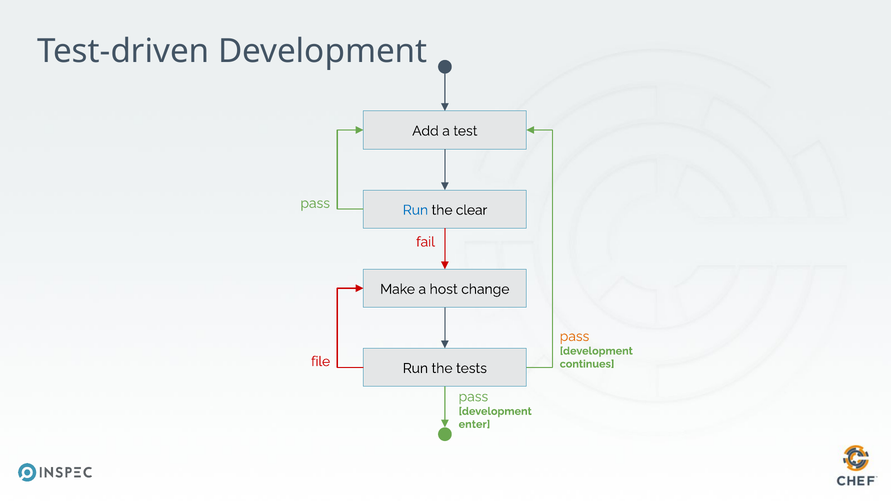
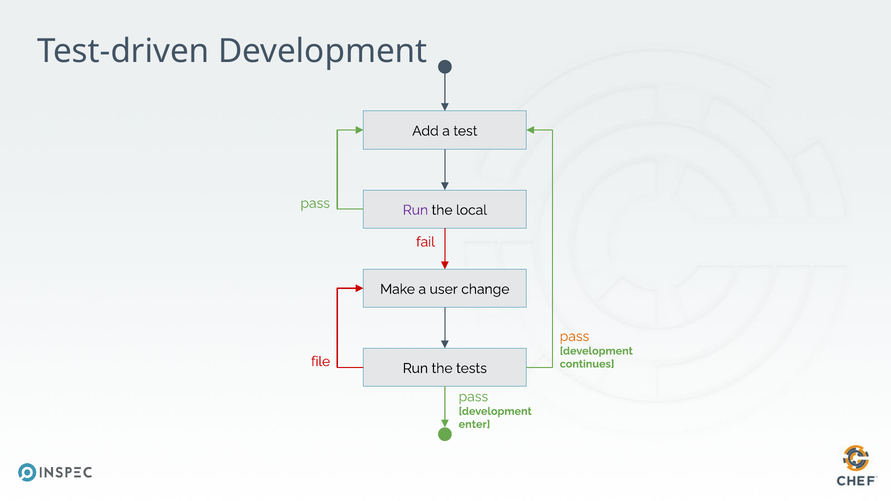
Run colour: blue -> purple (415, 210)
clear: clear -> local (472, 210)
host: host -> user (444, 289)
